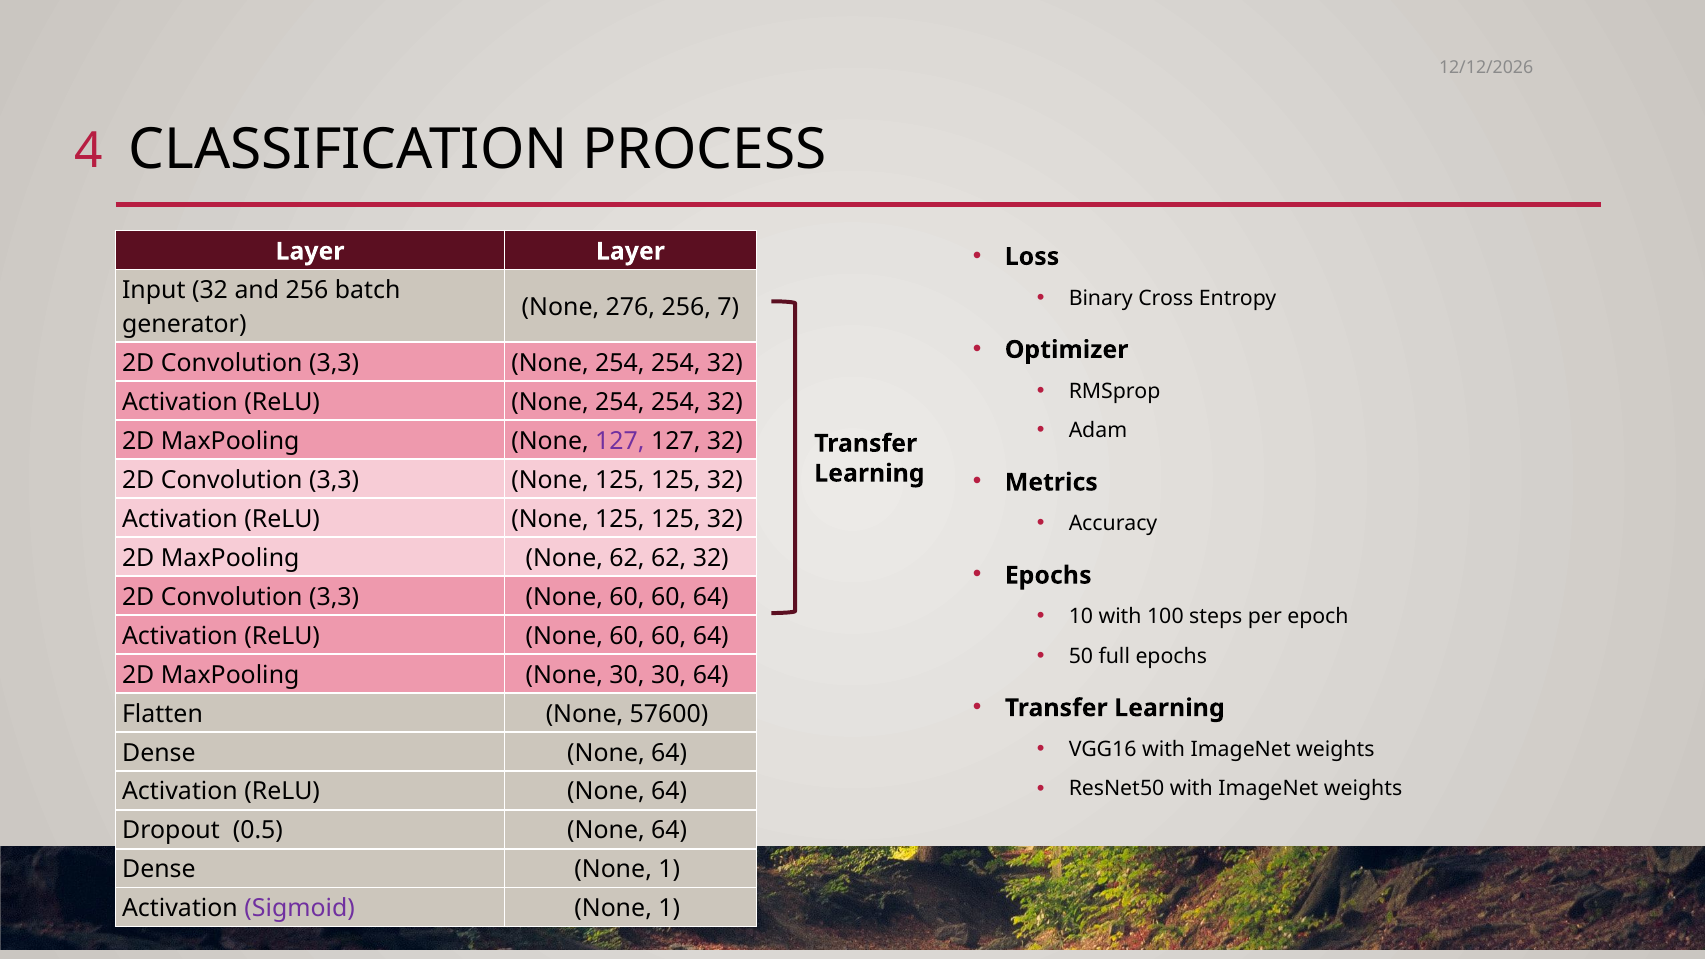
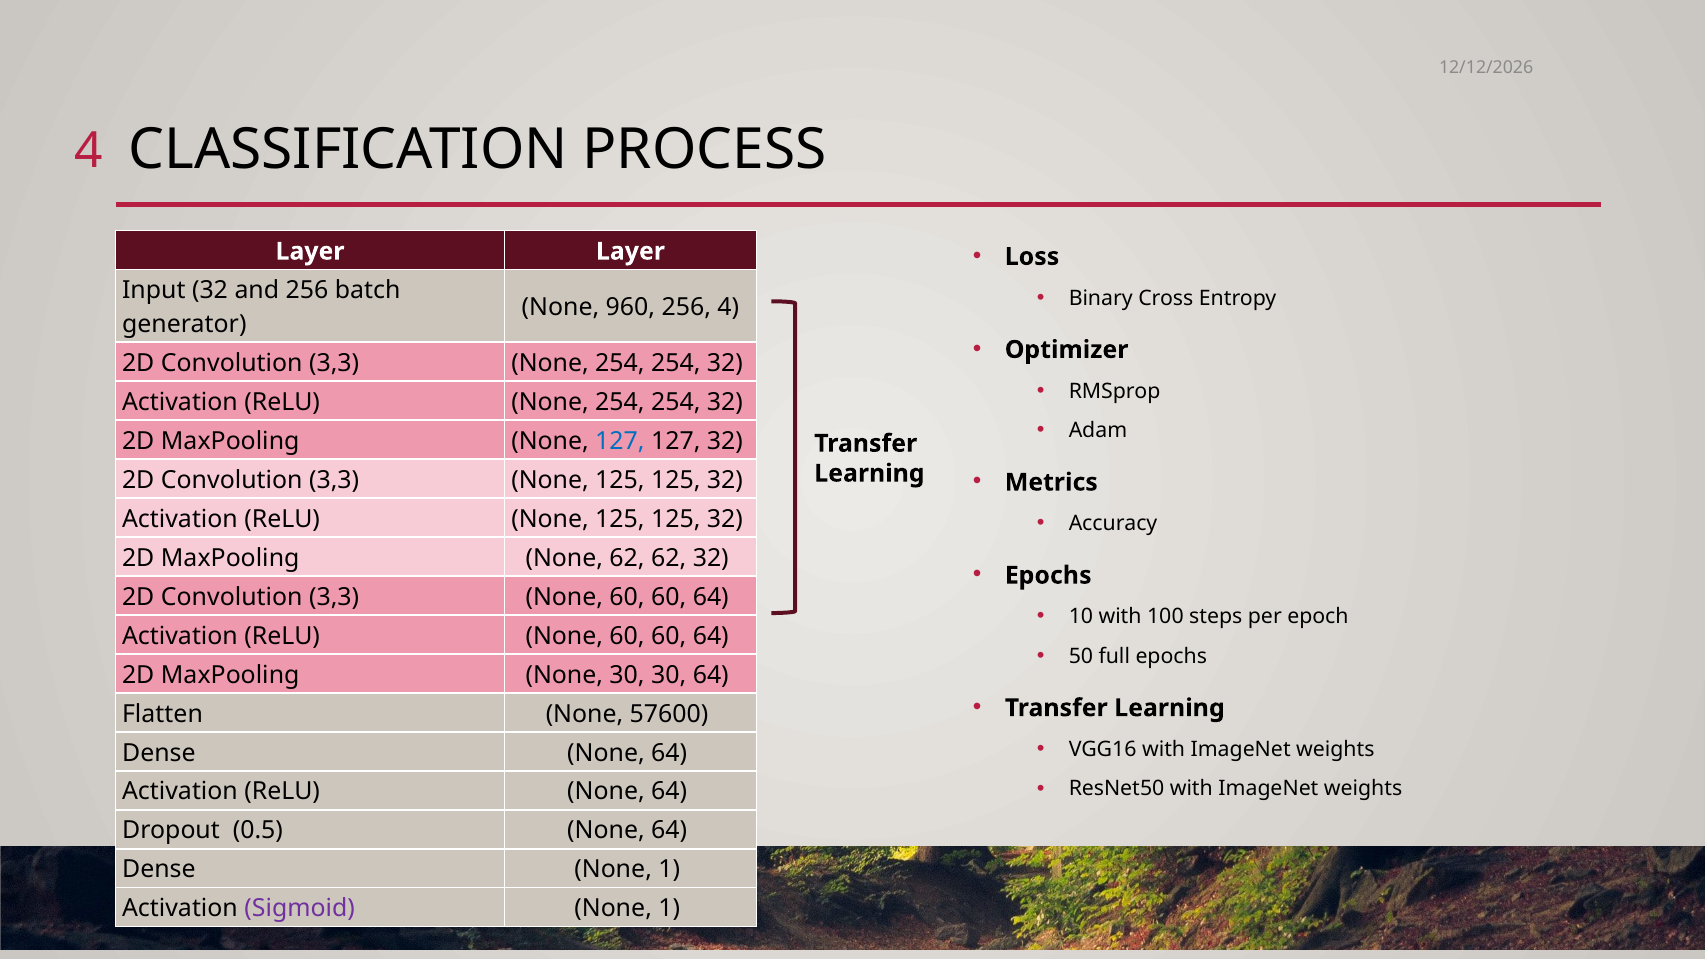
276: 276 -> 960 (630, 307)
256 7: 7 -> 4 (728, 307)
127 colour: purple -> blue (620, 441)
